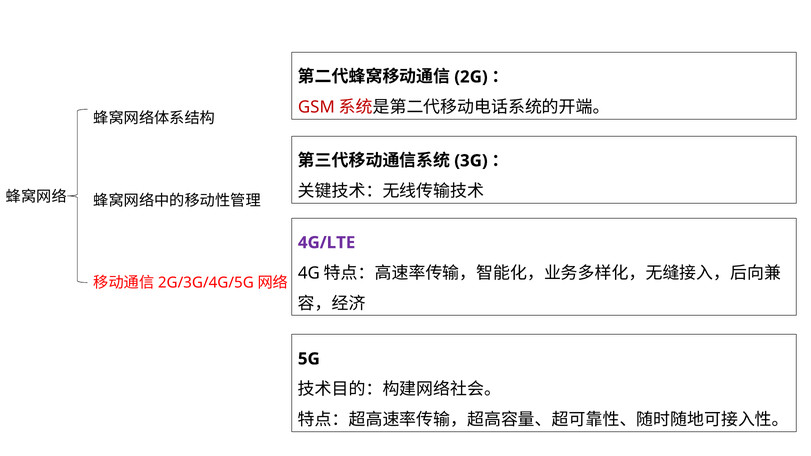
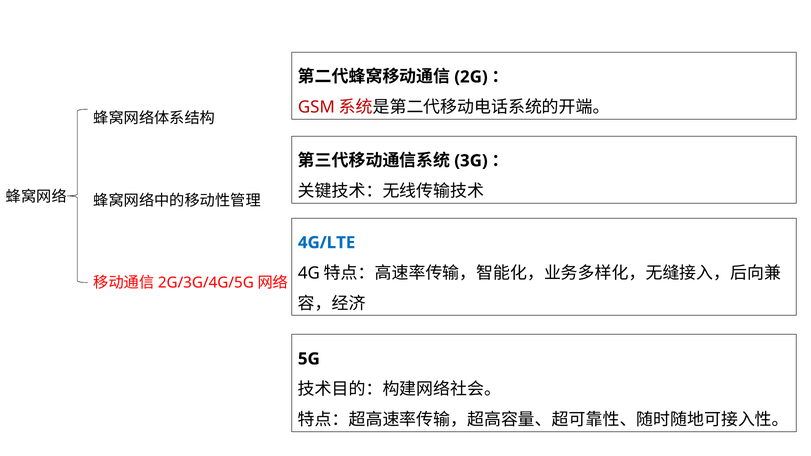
4G/LTE colour: purple -> blue (327, 243)
